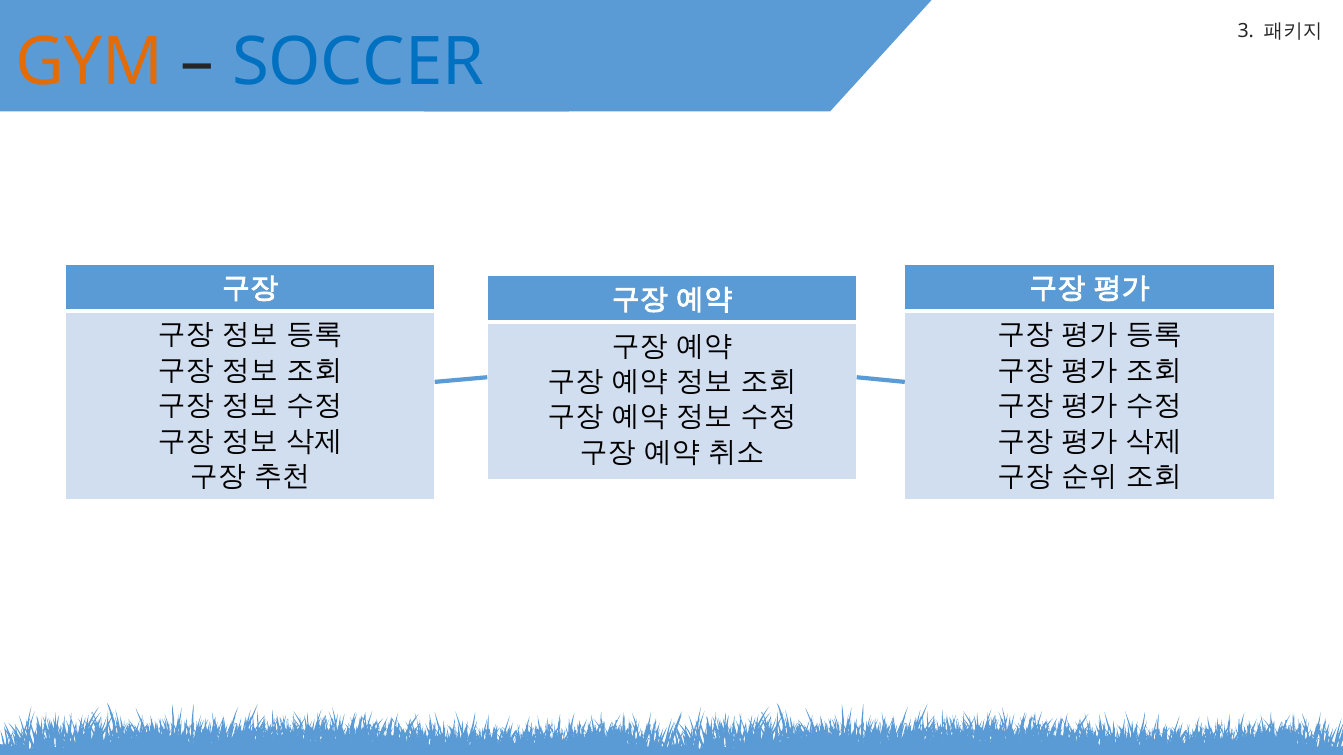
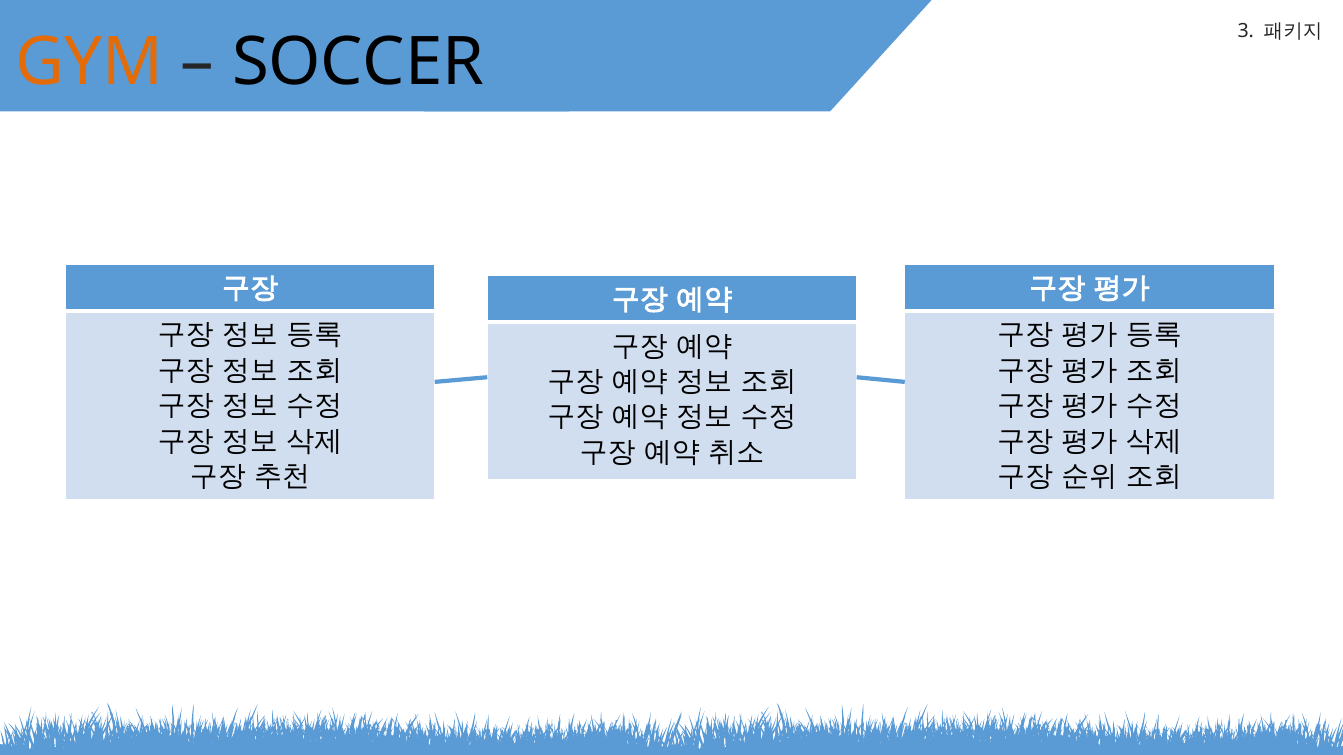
SOCCER colour: blue -> black (358, 63)
